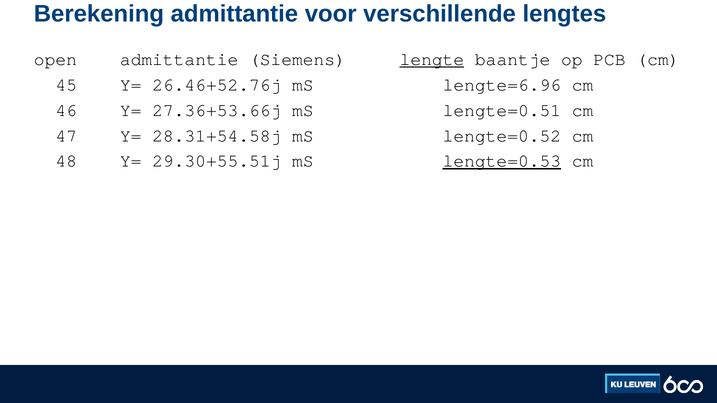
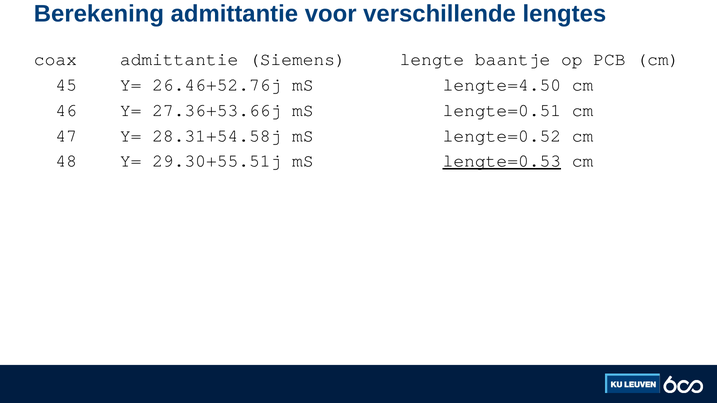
open: open -> coax (55, 60)
lengte underline: present -> none (432, 60)
lengte=6.96: lengte=6.96 -> lengte=4.50 (502, 85)
